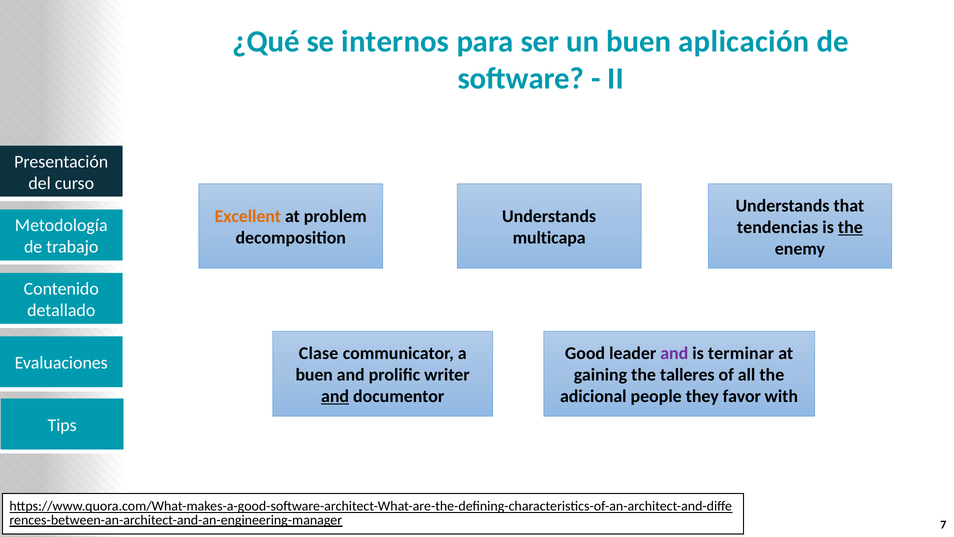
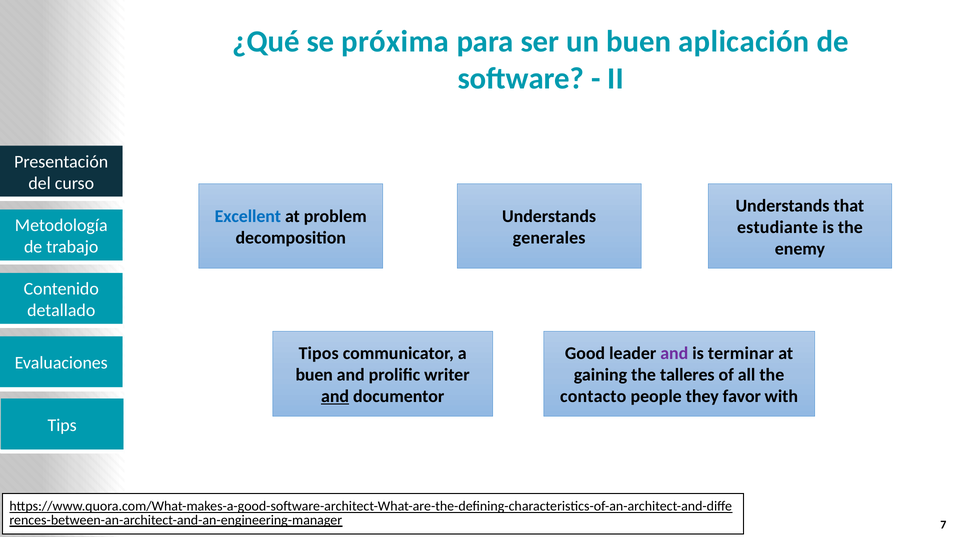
internos: internos -> próxima (395, 42)
Excellent colour: orange -> blue (248, 216)
tendencias: tendencias -> estudiante (778, 227)
the underline: present -> none (850, 227)
multicapa: multicapa -> generales (549, 238)
Clase: Clase -> Tipos (319, 353)
adicional: adicional -> contacto (593, 396)
